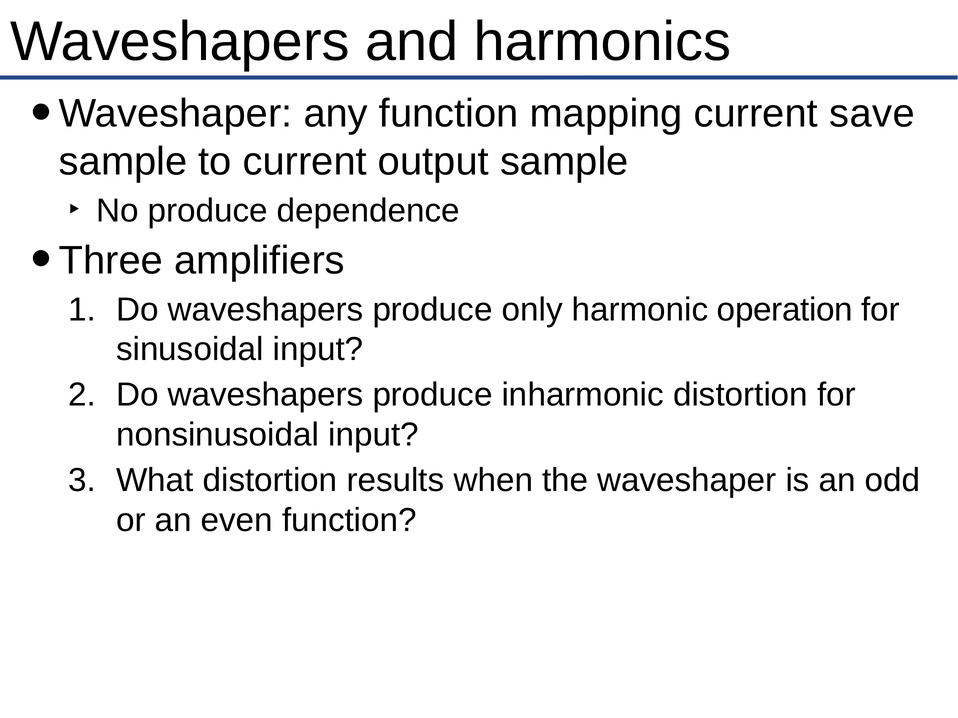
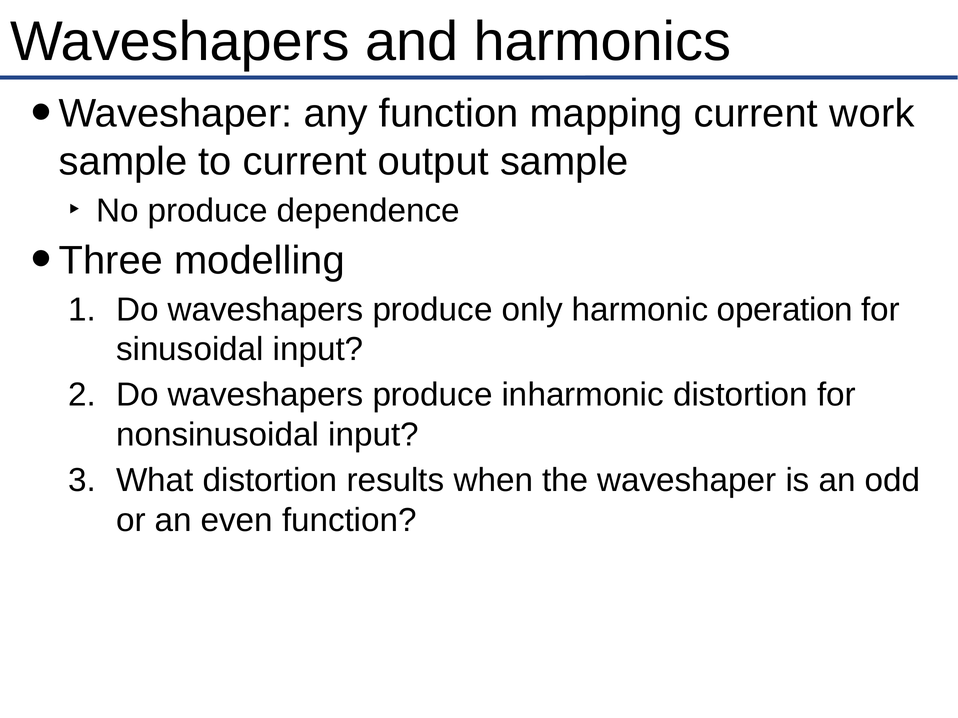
save: save -> work (872, 114)
amplifiers: amplifiers -> modelling (259, 261)
